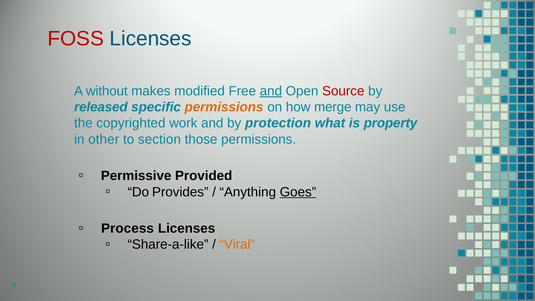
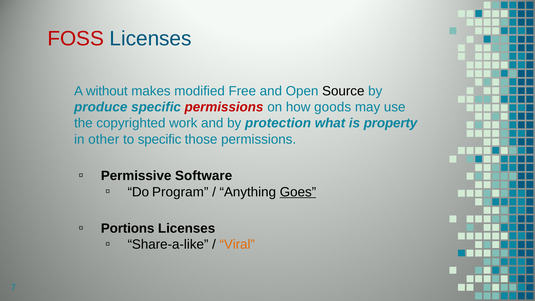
and underline: present -> none (271, 91)
Source colour: red -> black (343, 91)
released: released -> produce (101, 107)
permissions colour: orange -> red (224, 107)
merge: merge -> goods (333, 107)
to section: section -> specific (160, 139)
Provided: Provided -> Software (204, 176)
Provides: Provides -> Program (180, 192)
Process: Process -> Portions (128, 228)
